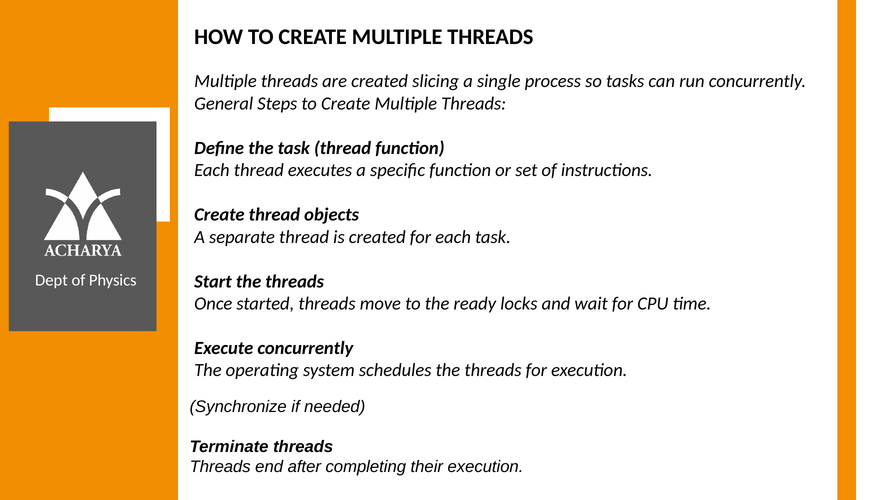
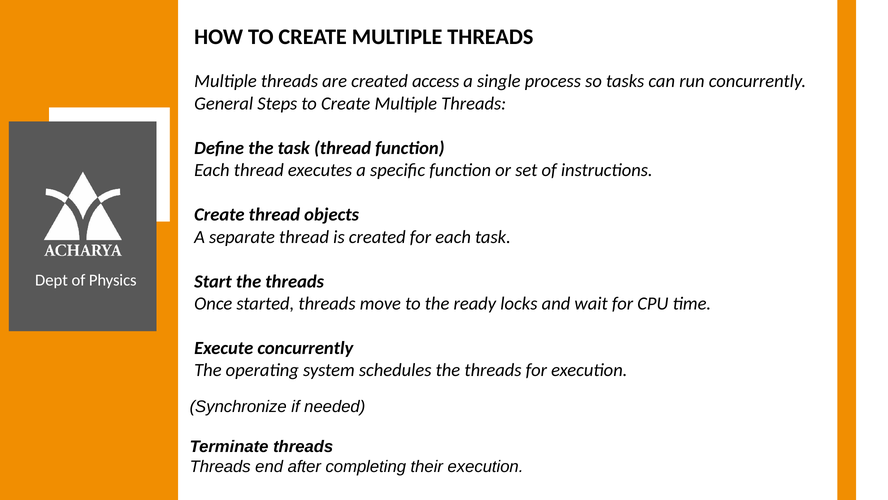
slicing: slicing -> access (436, 81)
